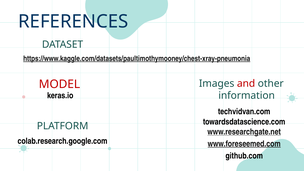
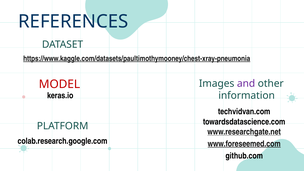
and colour: red -> purple (246, 83)
